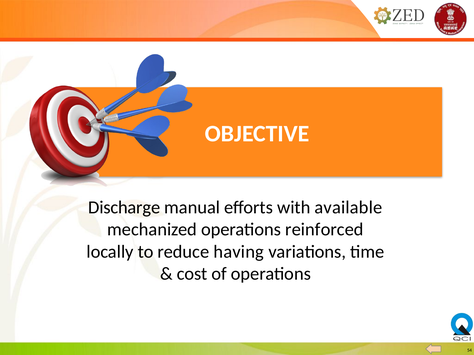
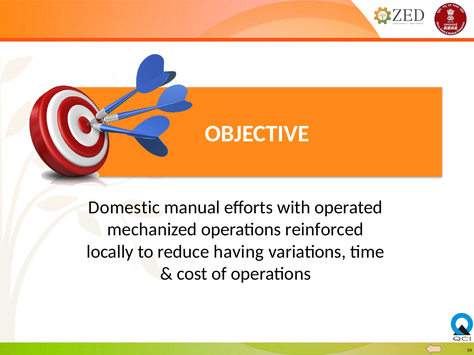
Discharge: Discharge -> Domestic (124, 208)
available: available -> operated (349, 208)
